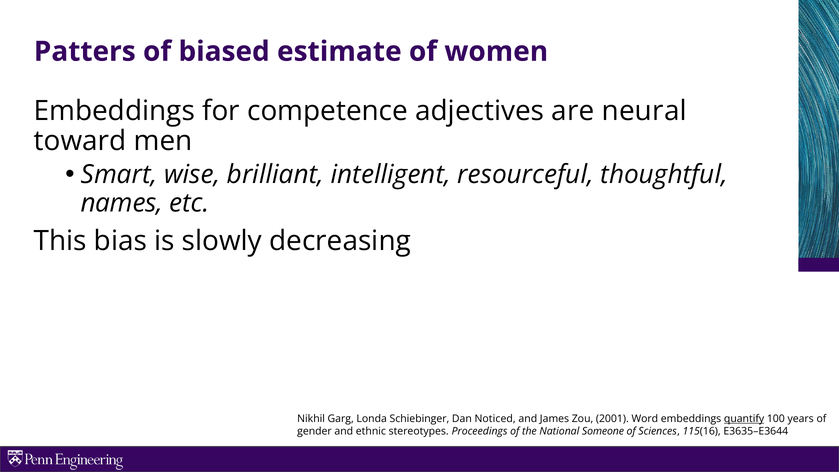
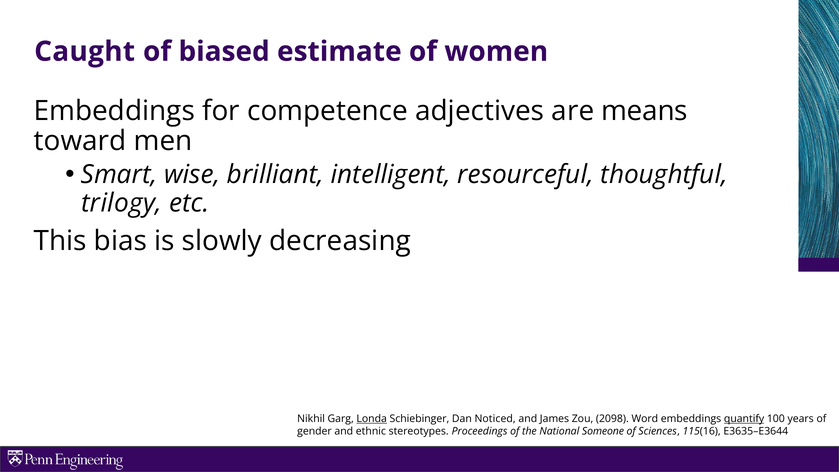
Patters: Patters -> Caught (85, 52)
neural: neural -> means (645, 111)
names: names -> trilogy (121, 203)
Londa underline: none -> present (372, 419)
2001: 2001 -> 2098 (612, 419)
